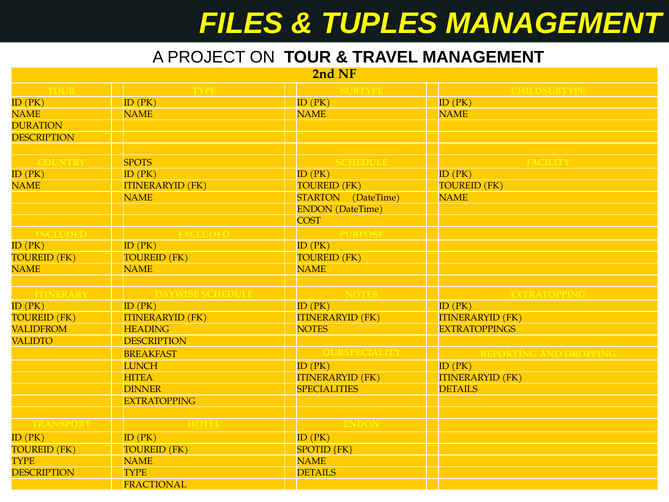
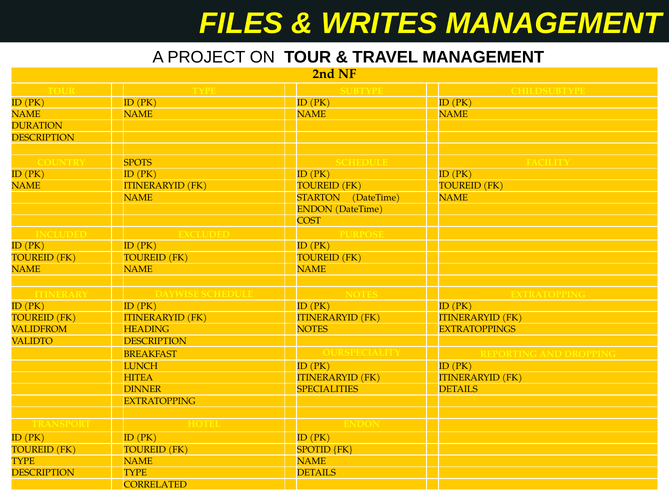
TUPLES: TUPLES -> WRITES (379, 23)
FRACTIONAL: FRACTIONAL -> CORRELATED (155, 484)
